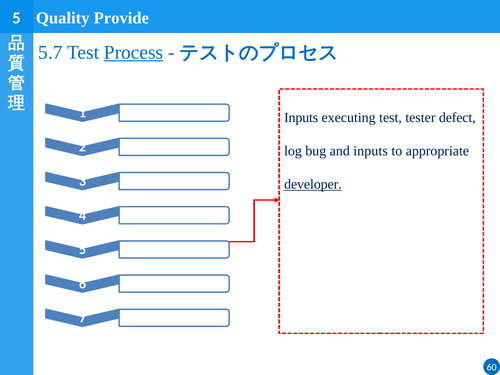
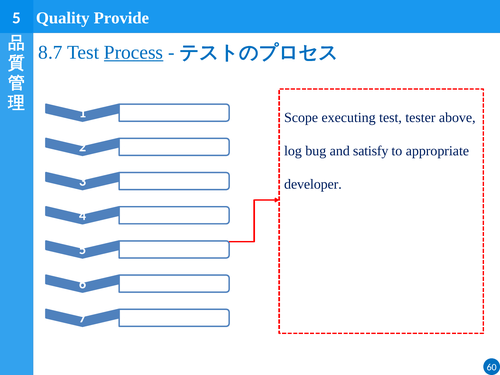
5.7: 5.7 -> 8.7 (50, 52)
Inputs: Inputs -> Scope (301, 118)
defect: defect -> above (457, 118)
and inputs: inputs -> satisfy (371, 151)
developer underline: present -> none (313, 184)
